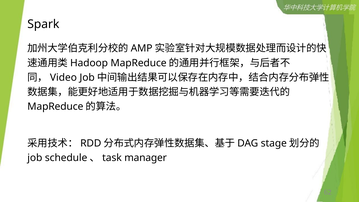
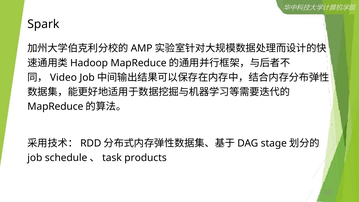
manager: manager -> products (146, 158)
